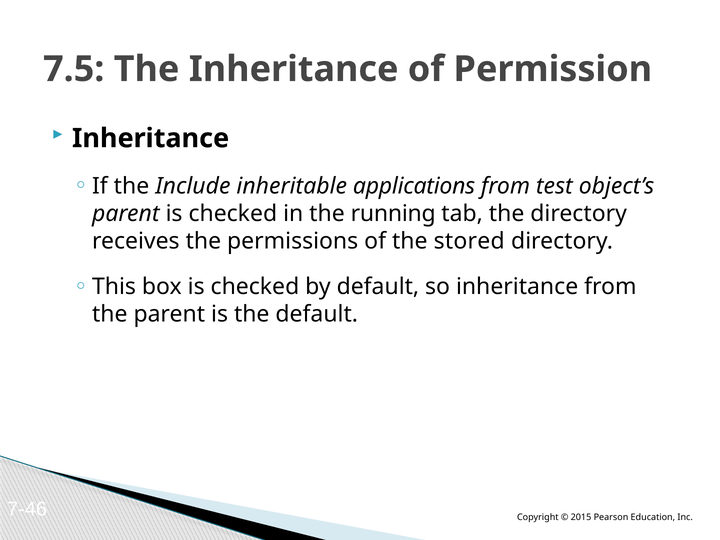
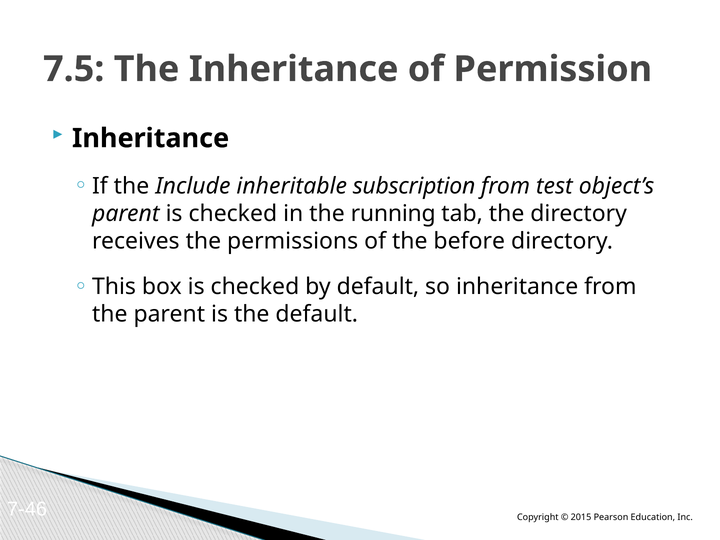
applications: applications -> subscription (414, 186)
stored: stored -> before (469, 241)
